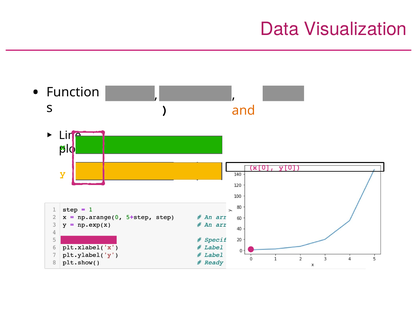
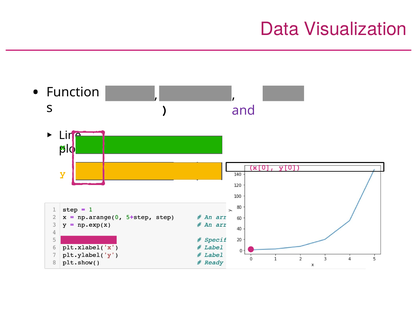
and colour: orange -> purple (243, 110)
